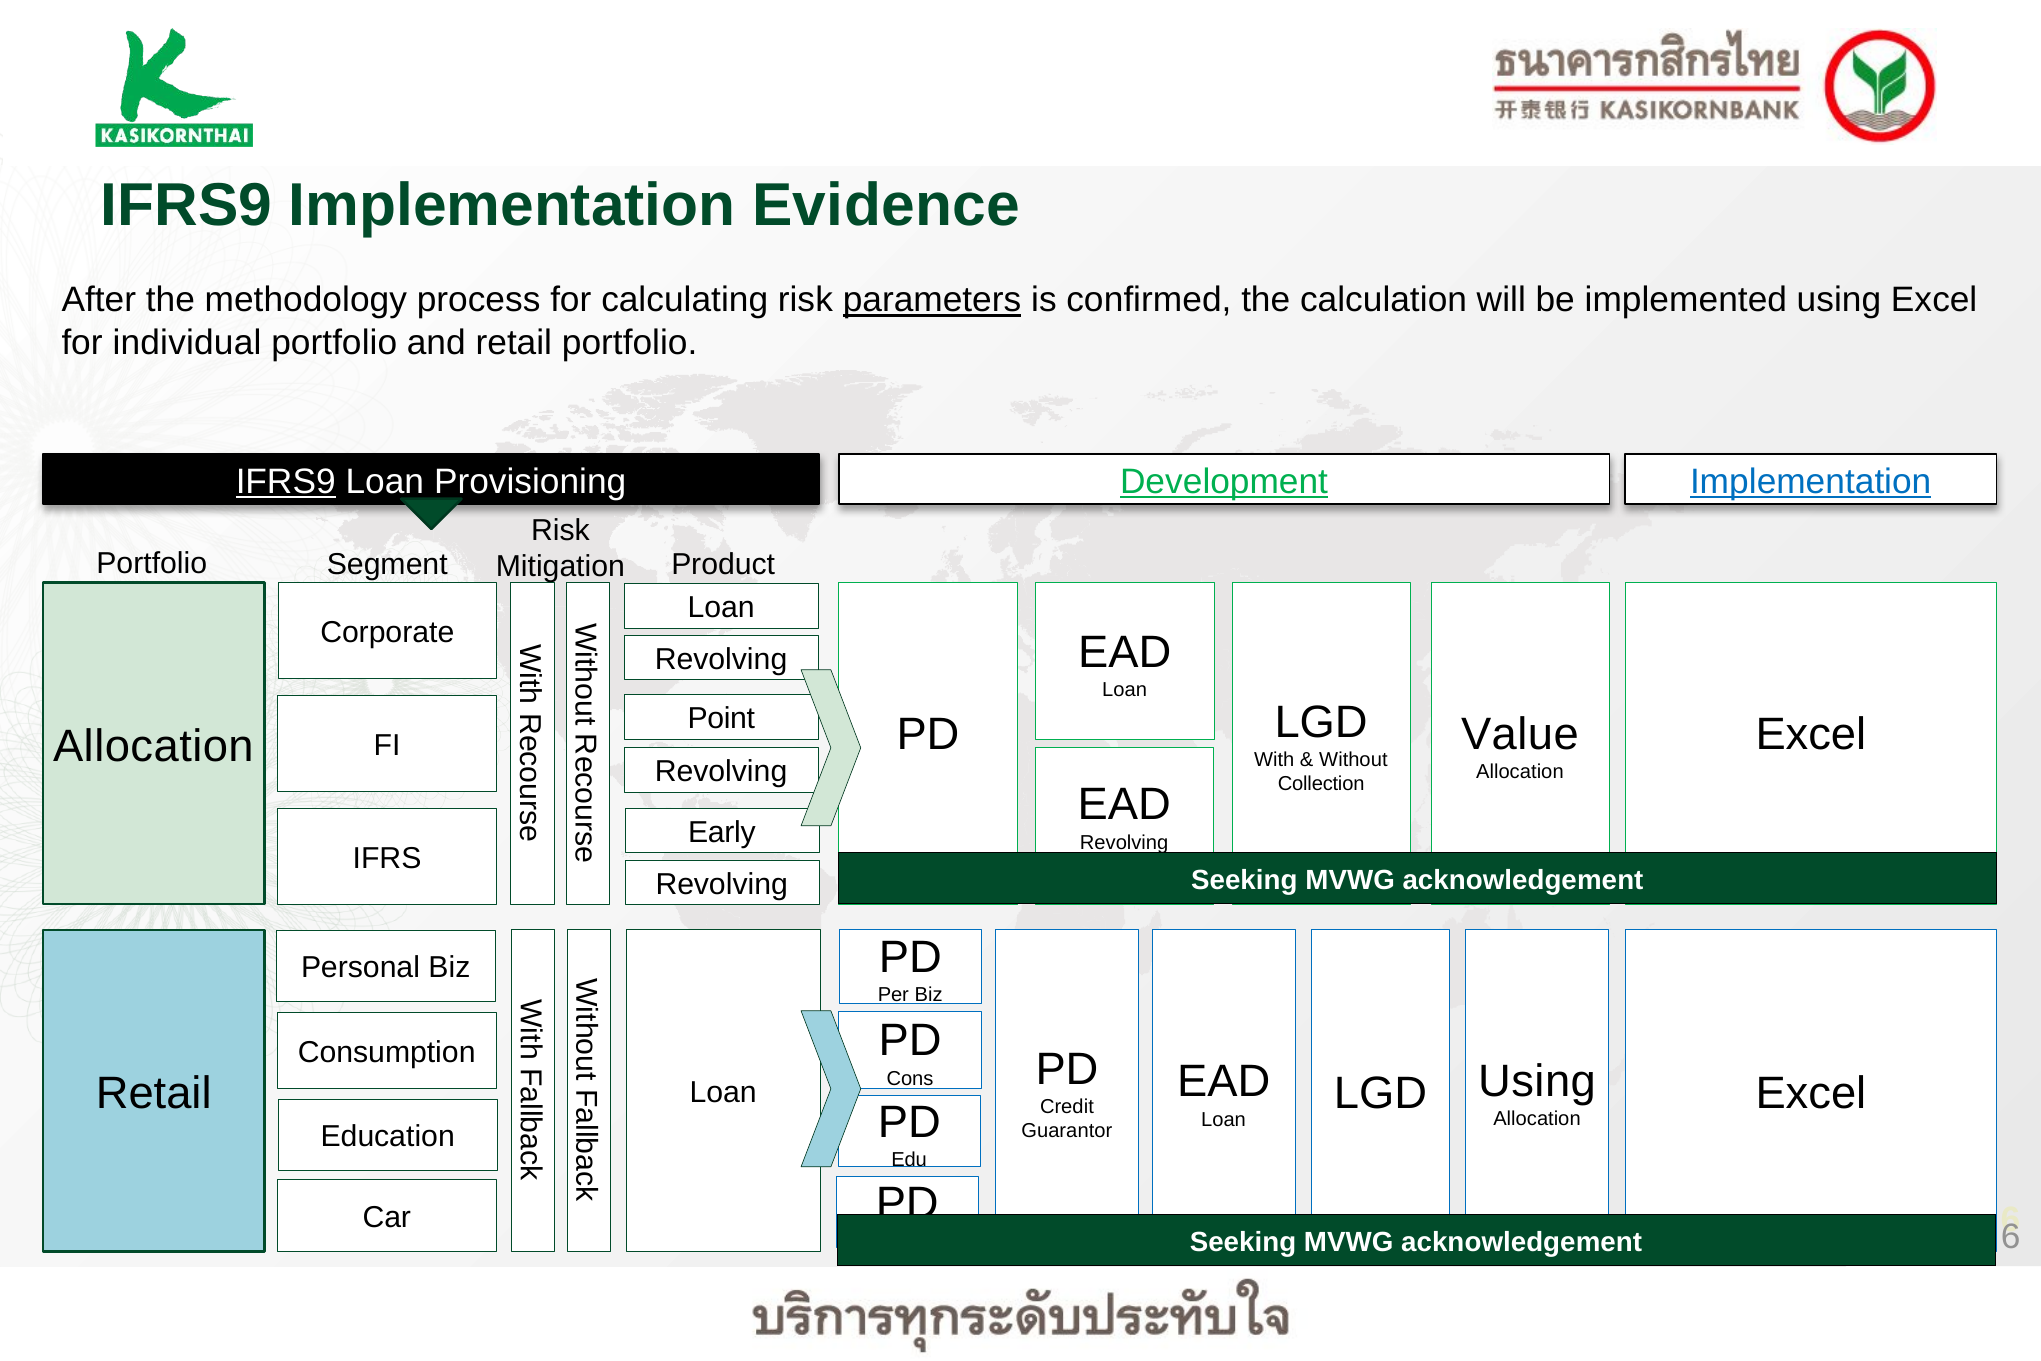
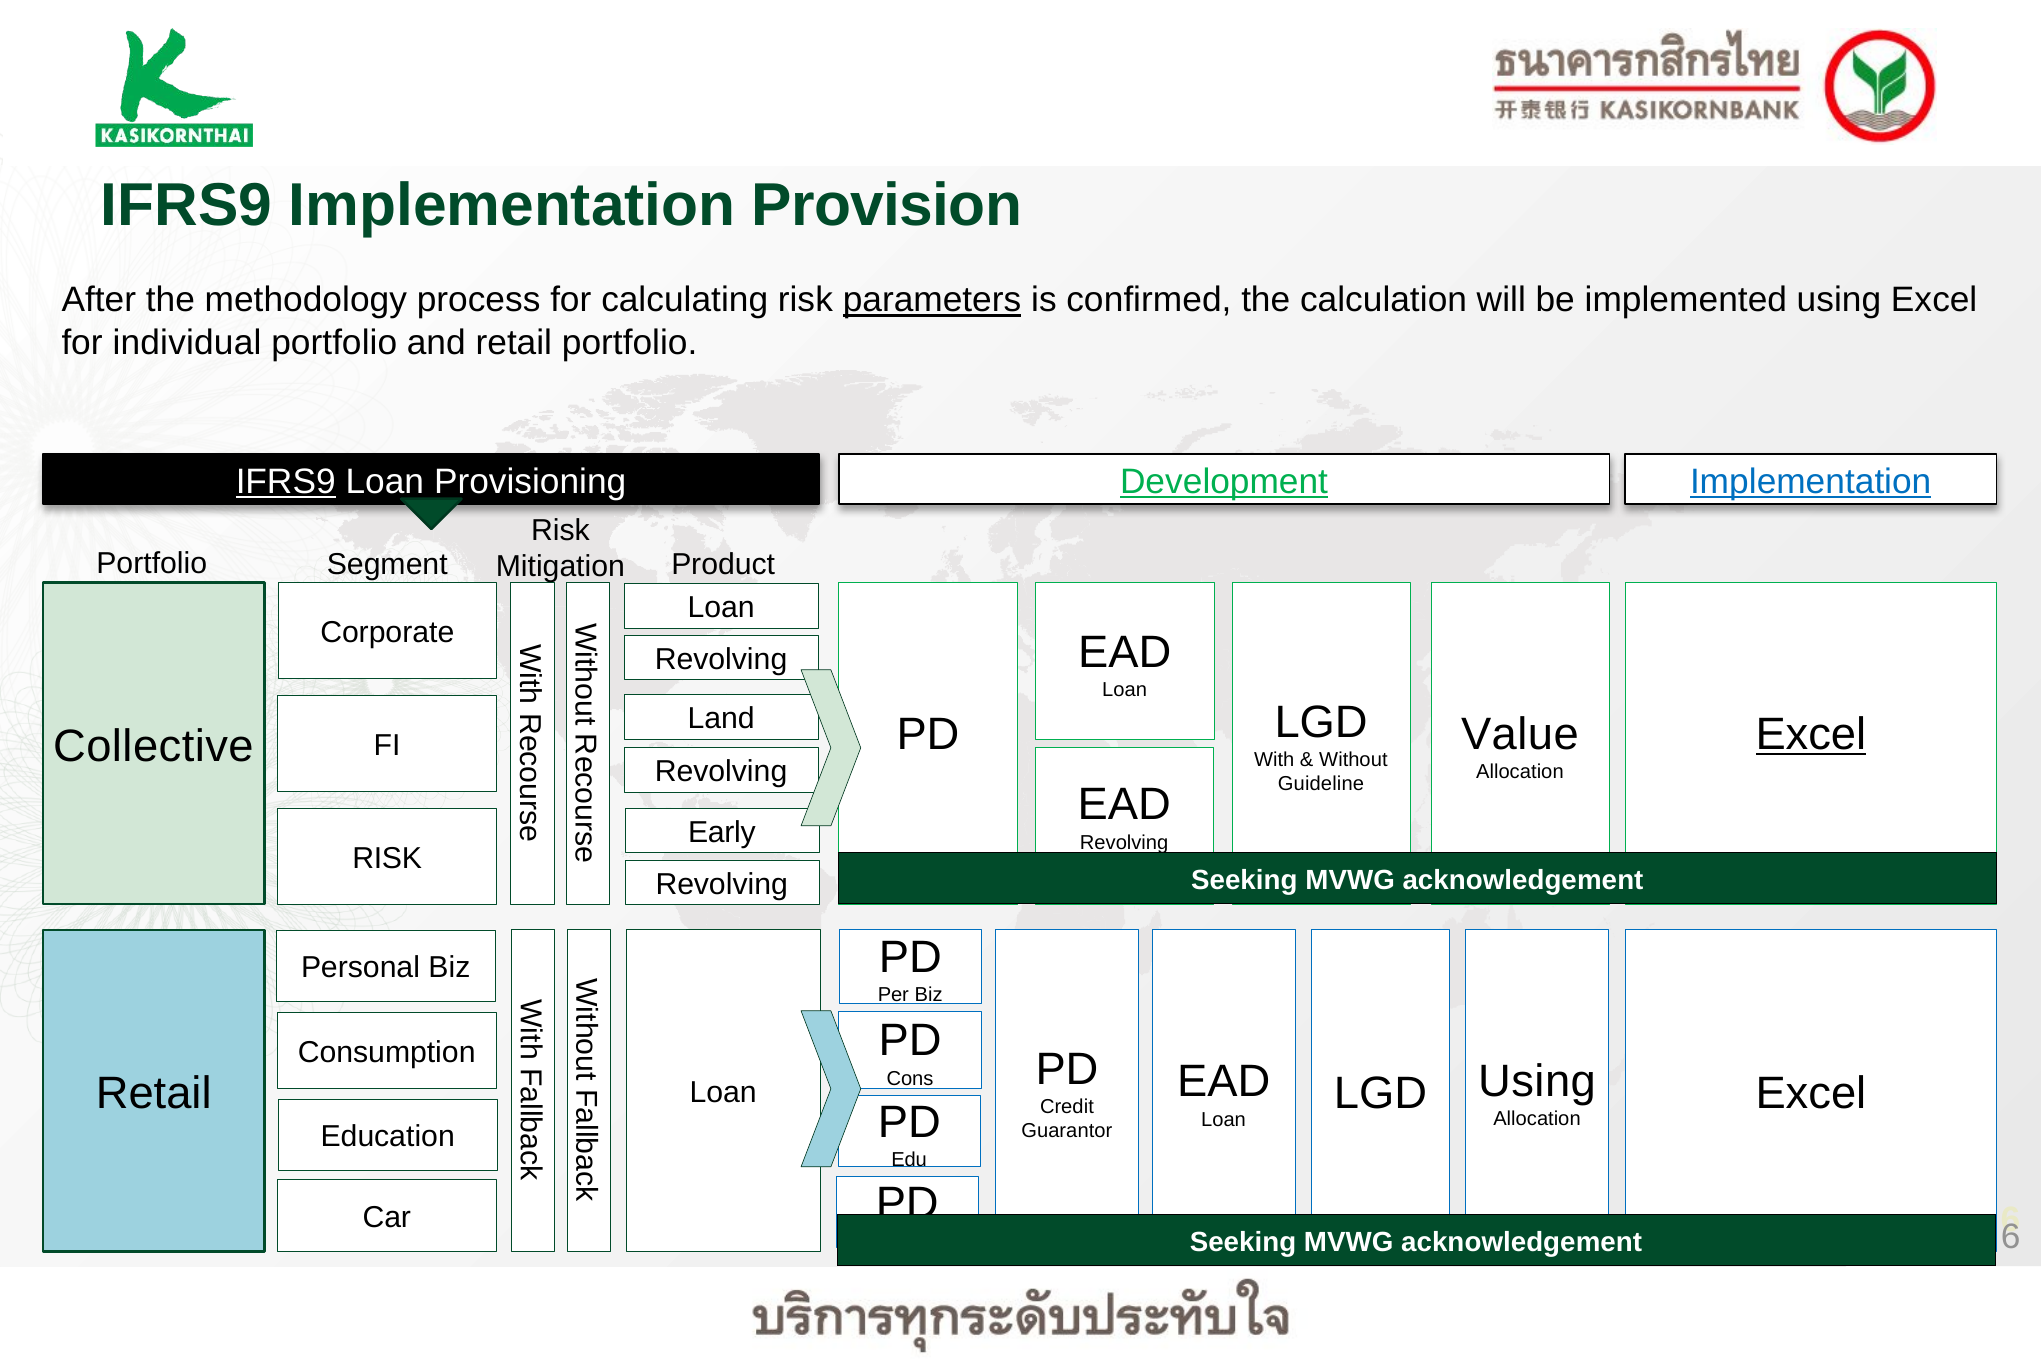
Evidence: Evidence -> Provision (887, 206)
Point: Point -> Land (721, 719)
Excel underline: none -> present (1811, 734)
Allocation: Allocation -> Collective (153, 746)
Collection: Collection -> Guideline (1321, 784)
IFRS: IFRS -> RISK (387, 858)
